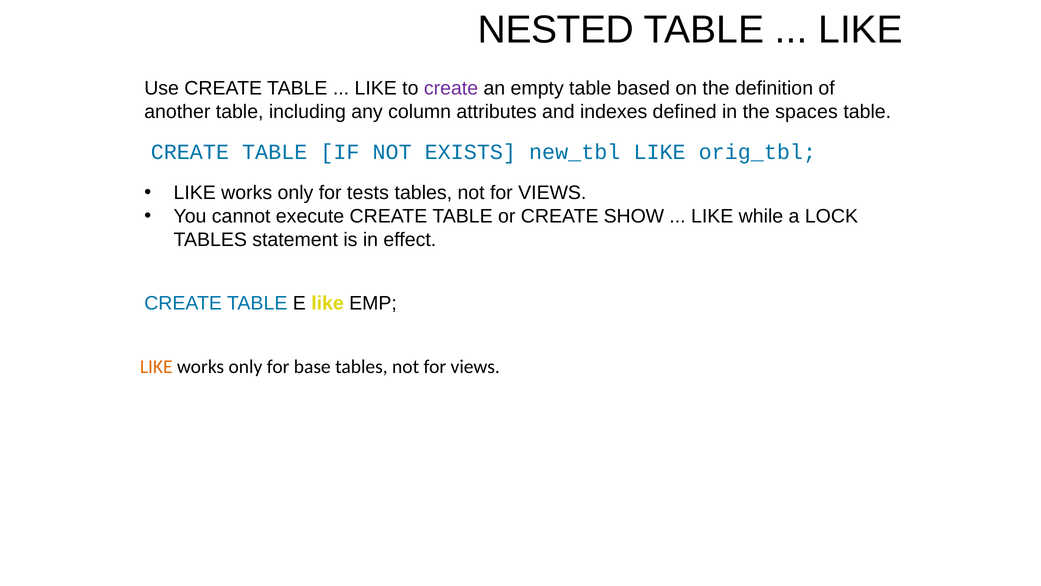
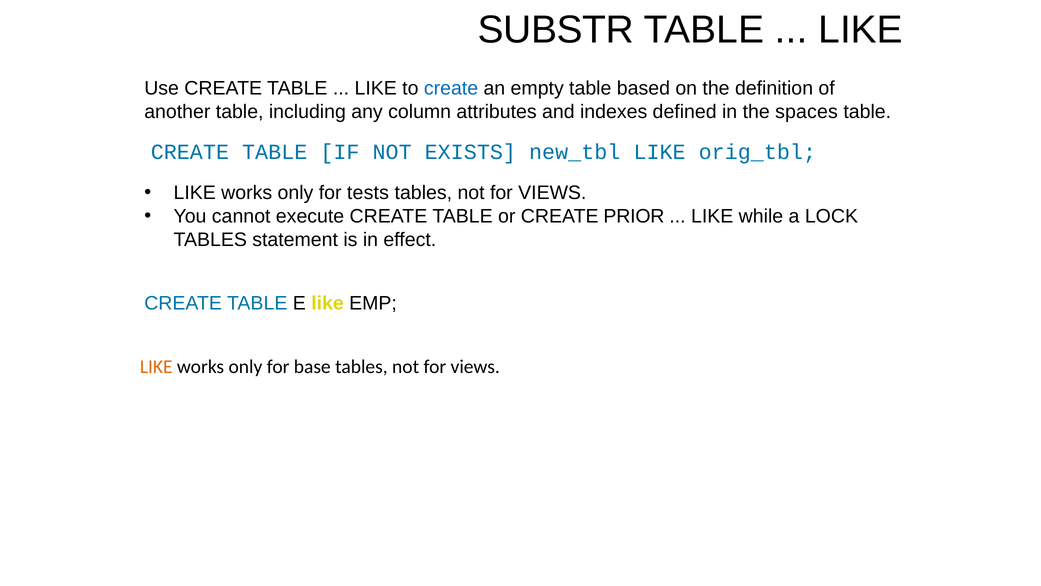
NESTED: NESTED -> SUBSTR (556, 30)
create colour: purple -> blue (451, 88)
SHOW: SHOW -> PRIOR (634, 216)
